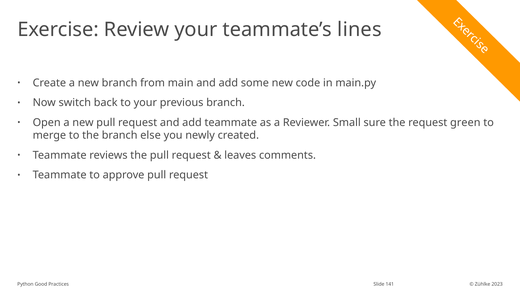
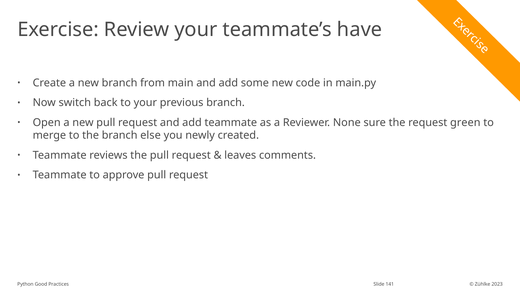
lines: lines -> have (360, 30)
Small: Small -> None (347, 123)
